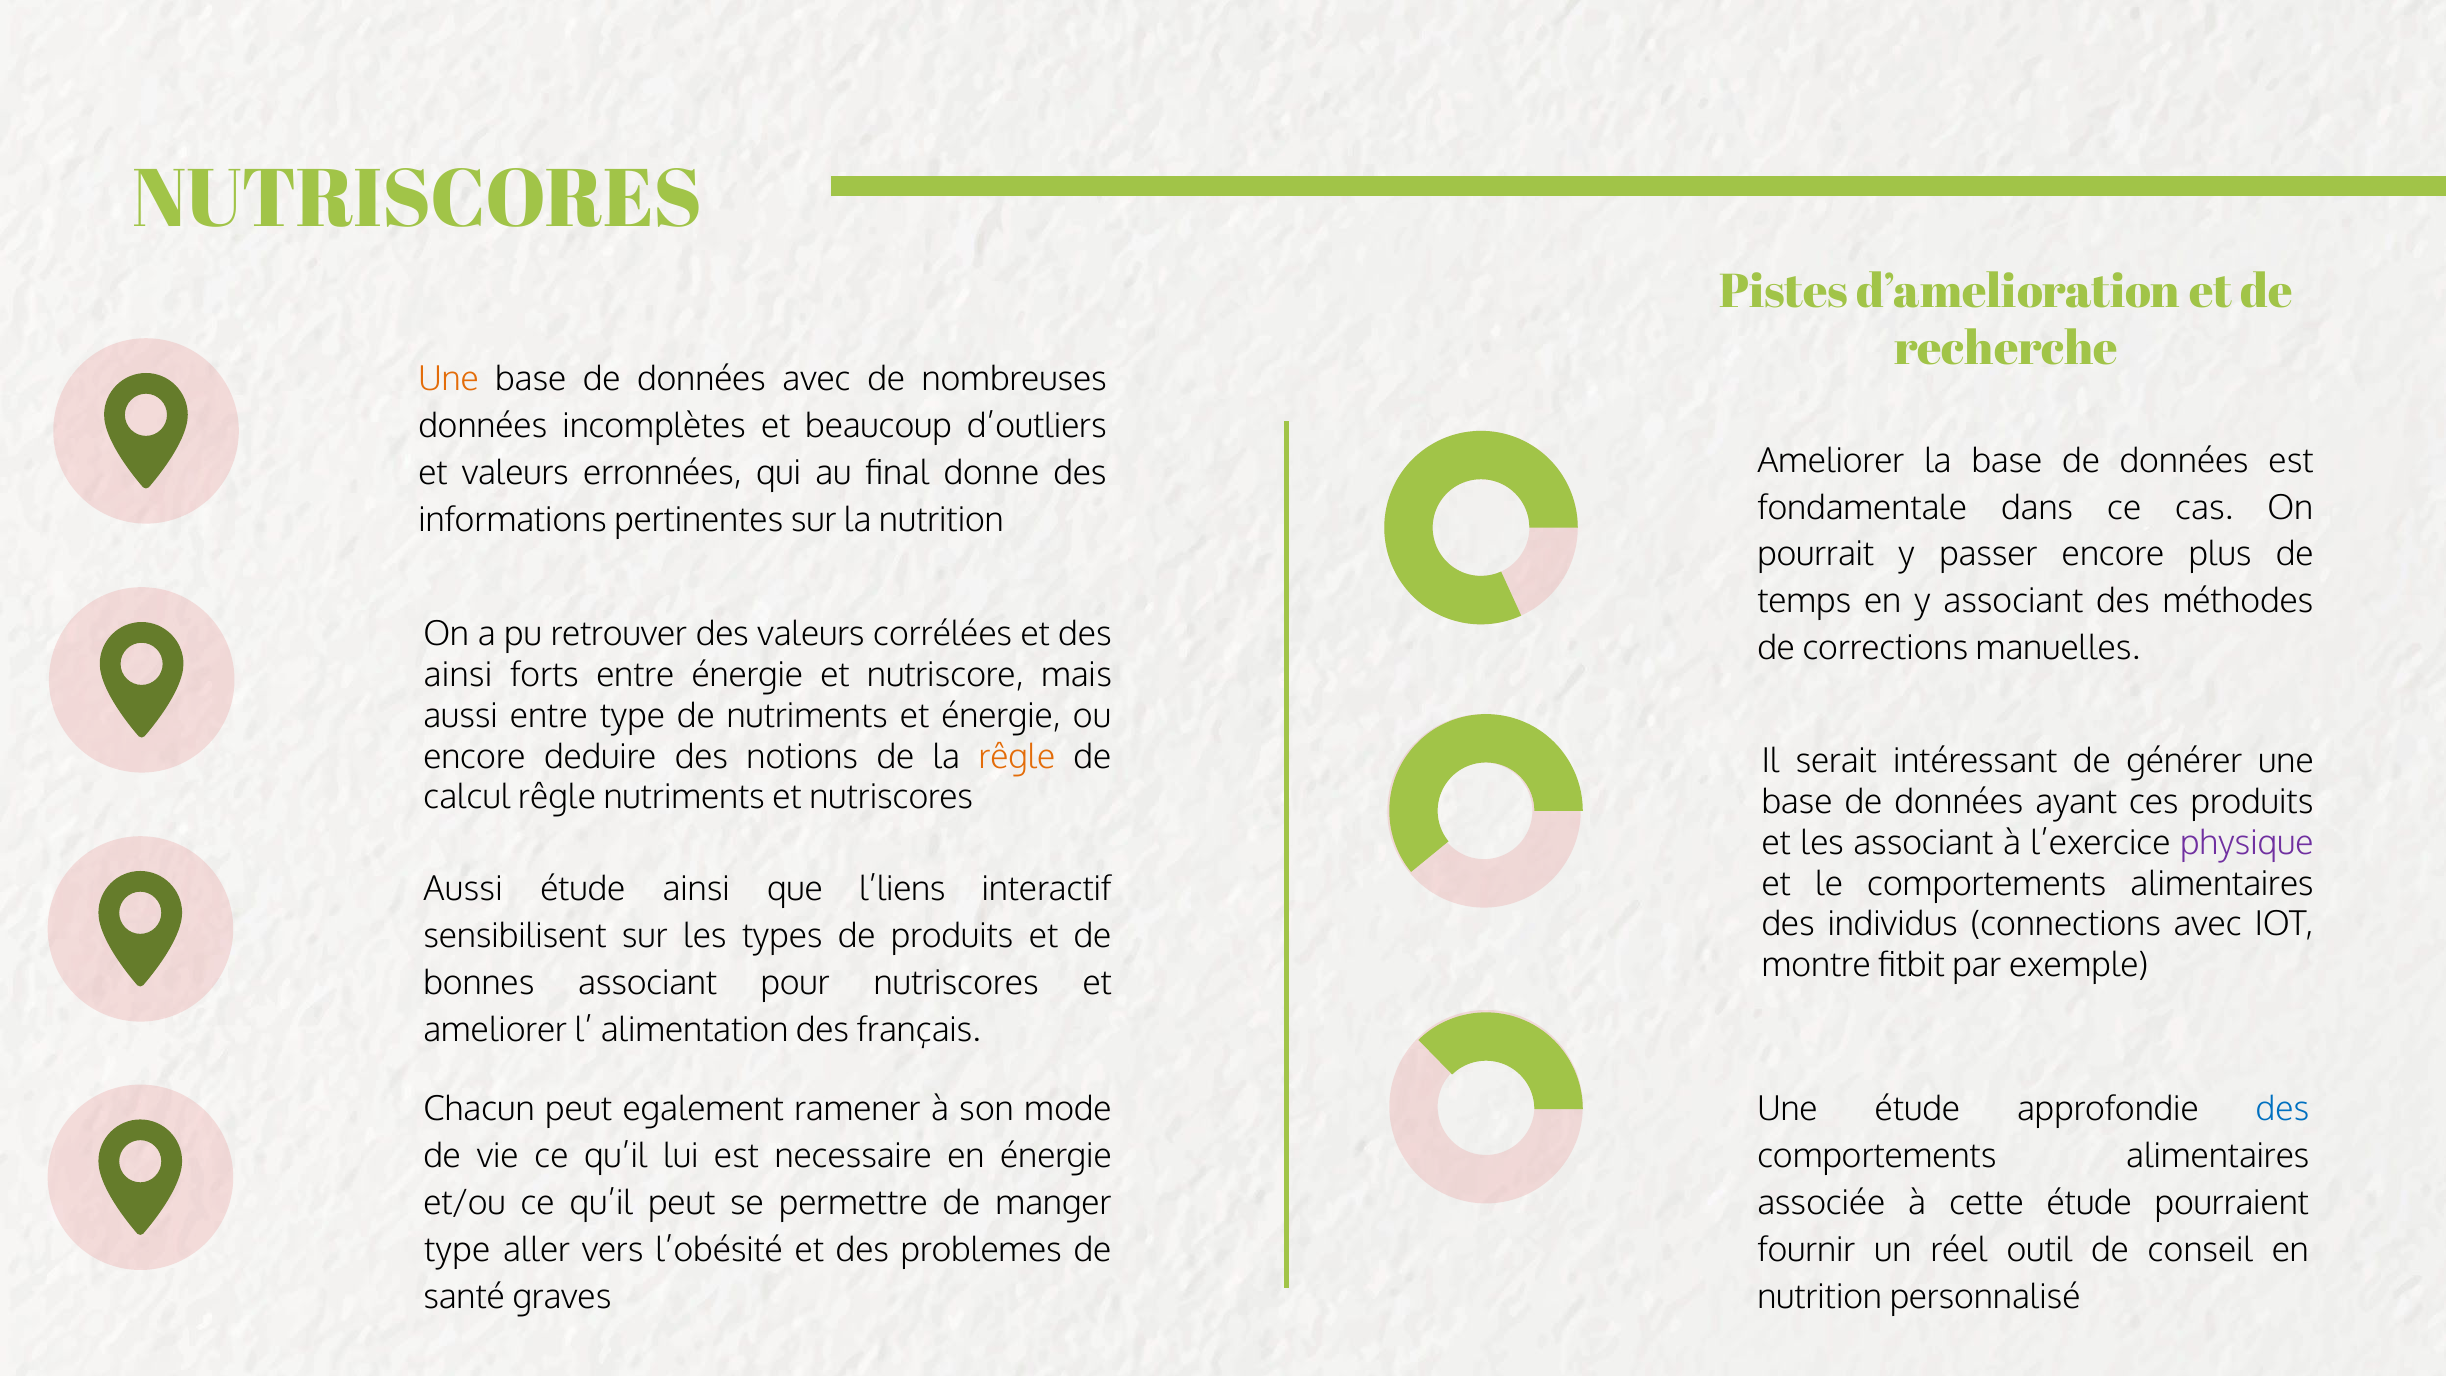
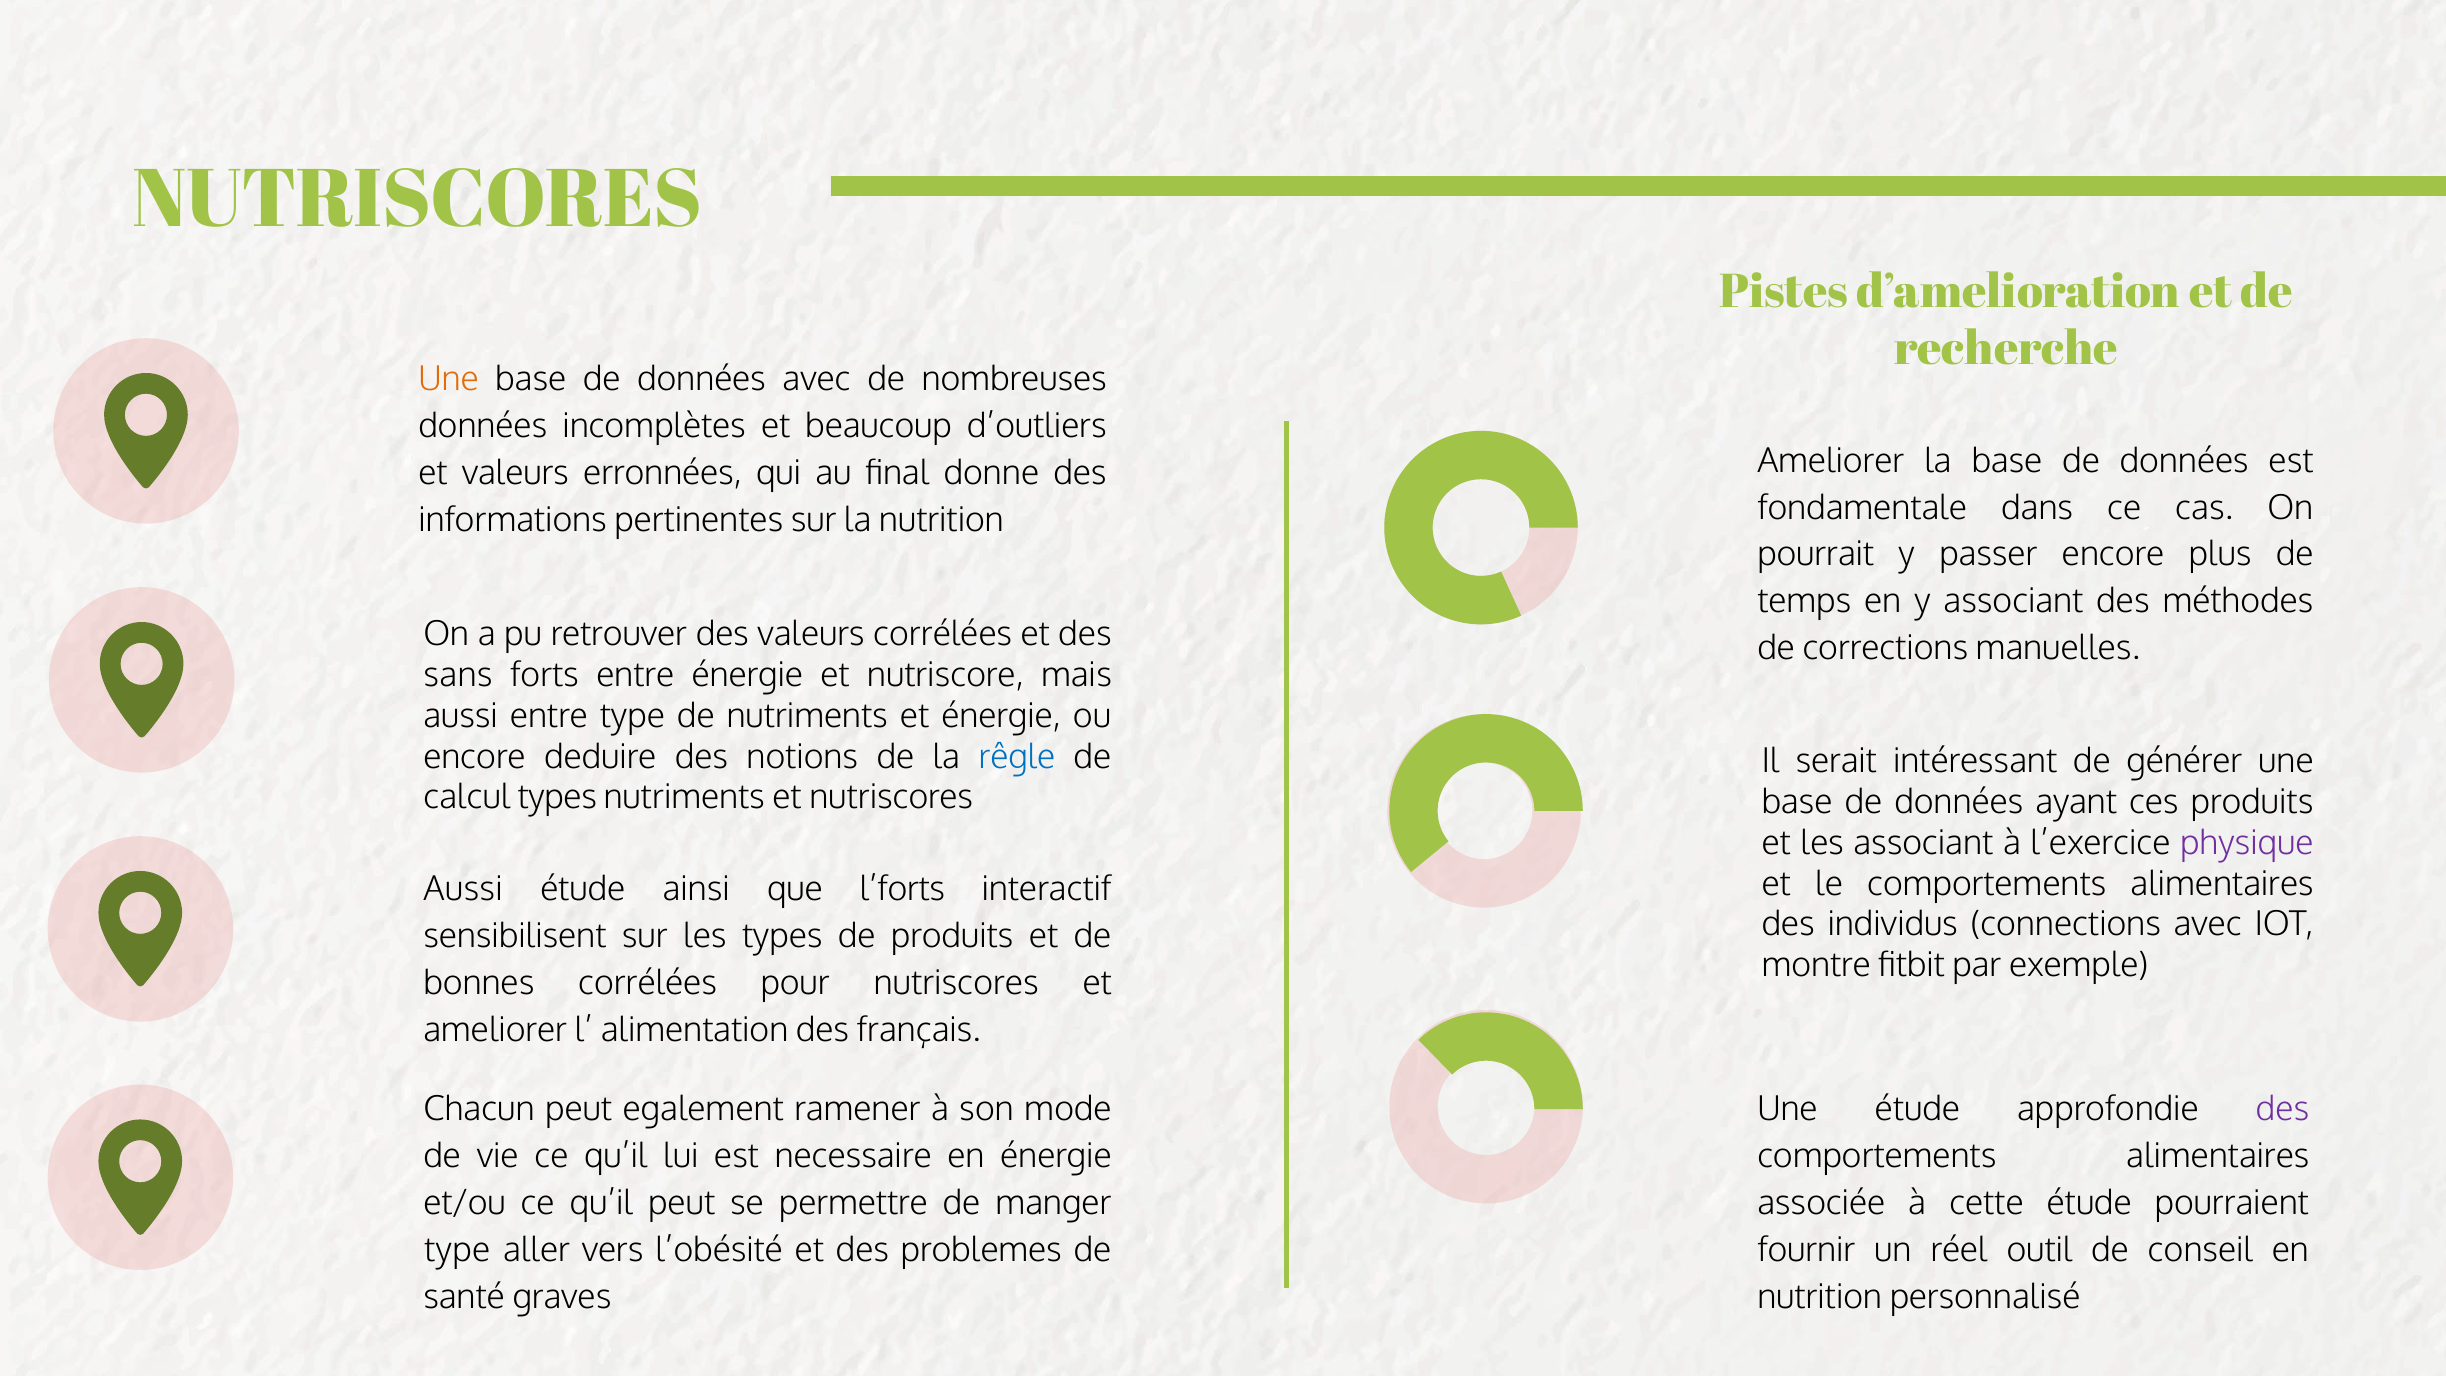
ainsi: ainsi -> sans (458, 675)
rêgle colour: orange -> blue (1017, 757)
calcul rêgle: rêgle -> types (557, 798)
l’liens: l’liens -> l’forts (902, 889)
bonnes associant: associant -> corrélées (648, 983)
des colour: blue -> purple (2282, 1110)
